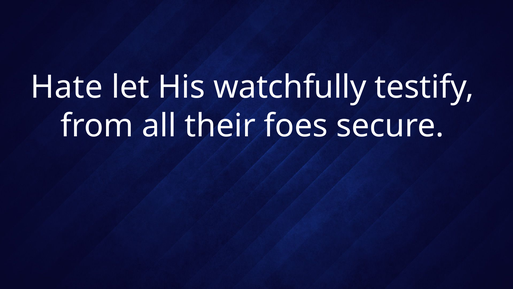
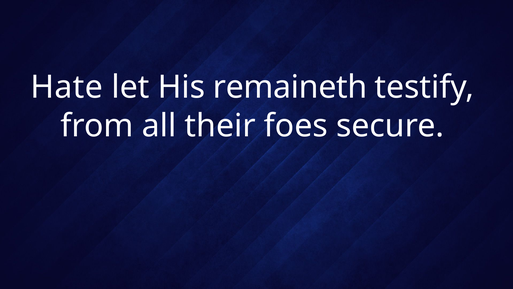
watchfully: watchfully -> remaineth (290, 87)
